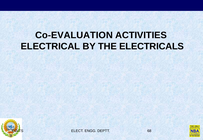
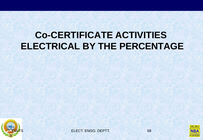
Co-EVALUATION: Co-EVALUATION -> Co-CERTIFICATE (74, 35)
ELECTRICALS: ELECTRICALS -> PERCENTAGE (152, 47)
